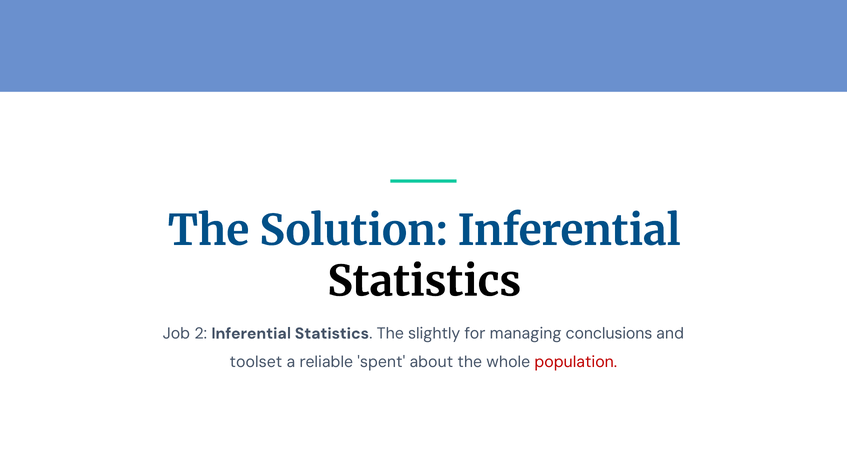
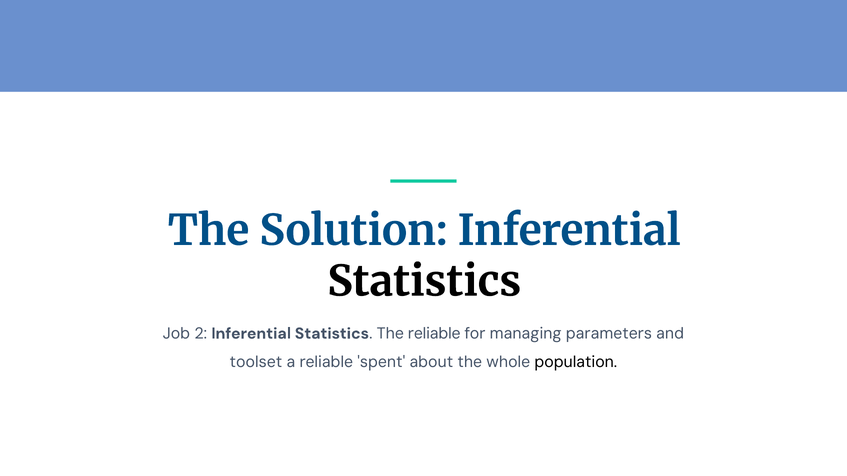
The slightly: slightly -> reliable (434, 334)
conclusions: conclusions -> parameters (609, 334)
population colour: red -> black (576, 362)
